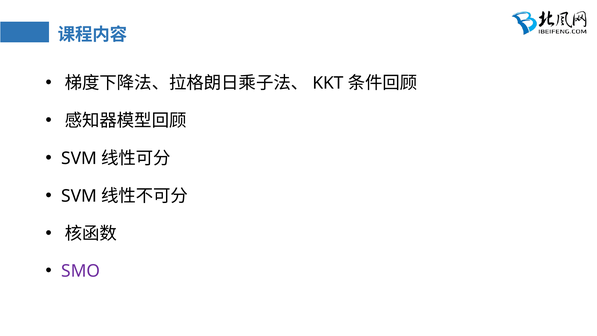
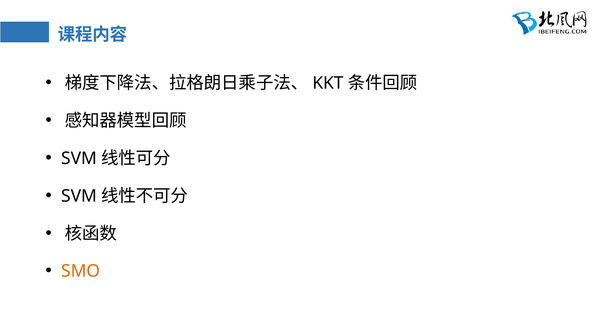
SMO colour: purple -> orange (81, 271)
